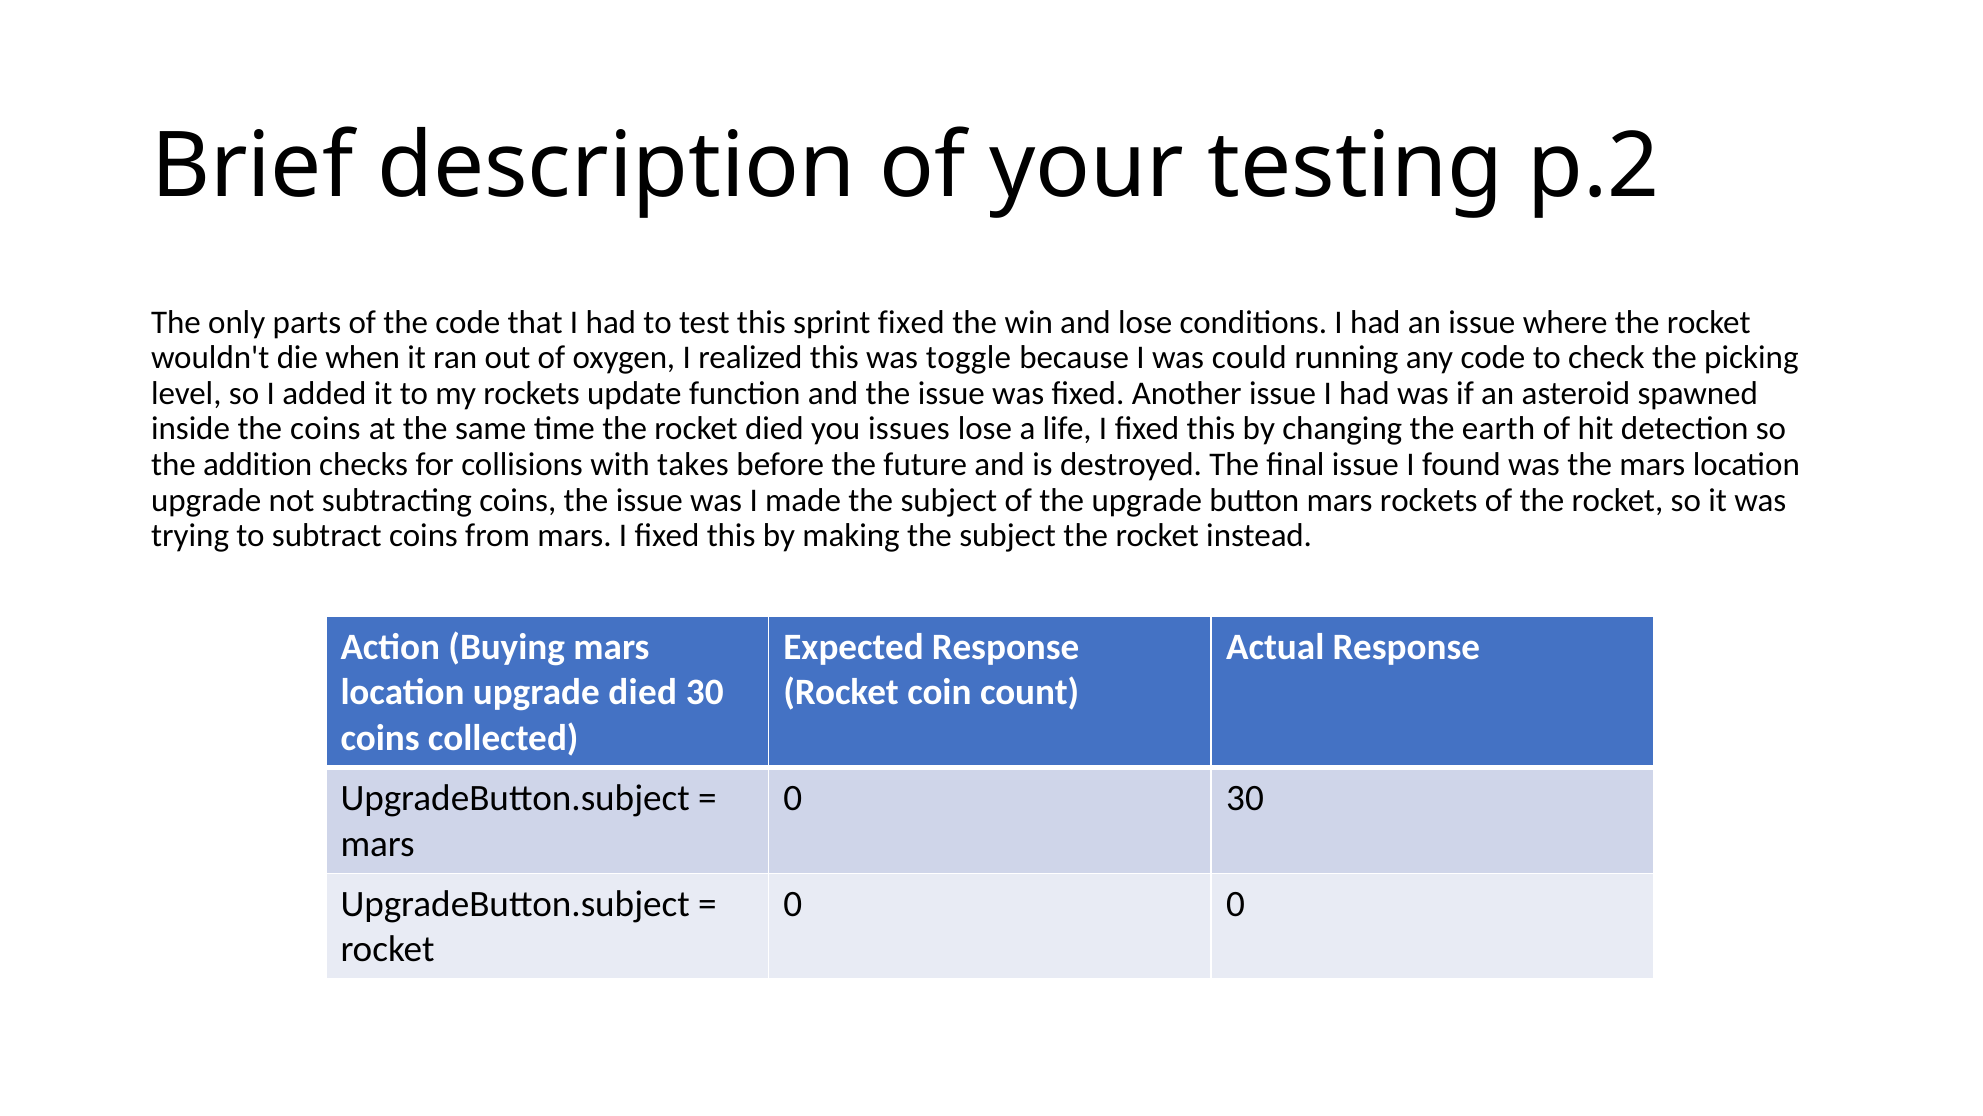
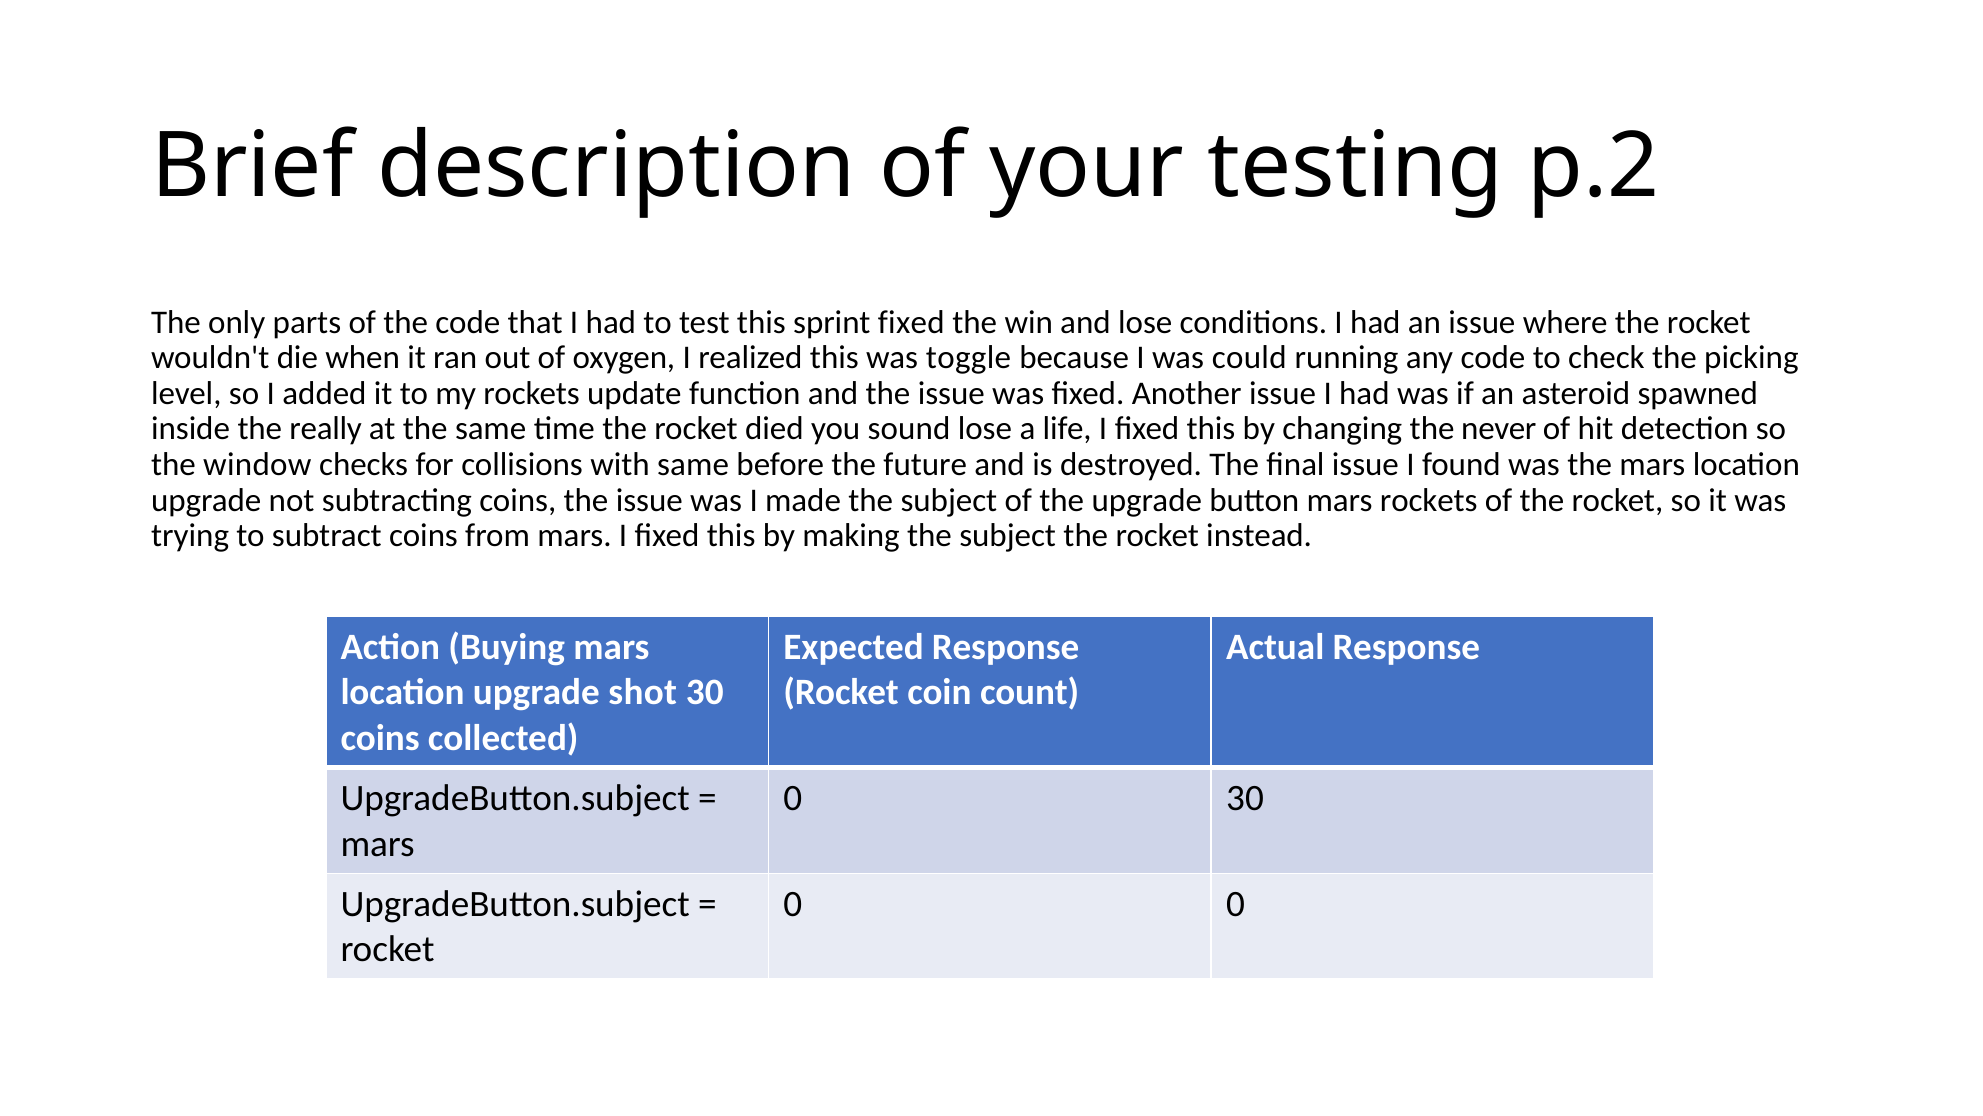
the coins: coins -> really (326, 429)
issues: issues -> sound (909, 429)
earth: earth -> never (1499, 429)
addition: addition -> window (257, 464)
with takes: takes -> same (693, 464)
upgrade died: died -> shot (643, 692)
